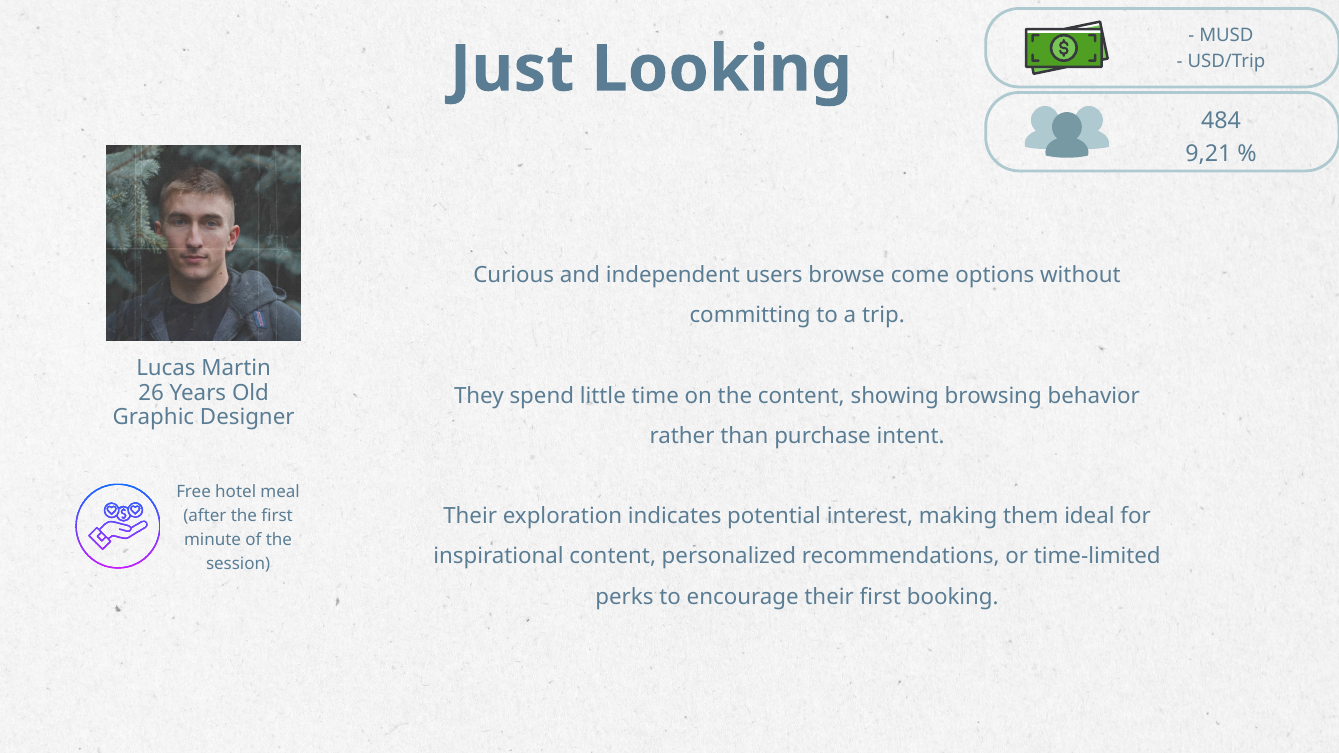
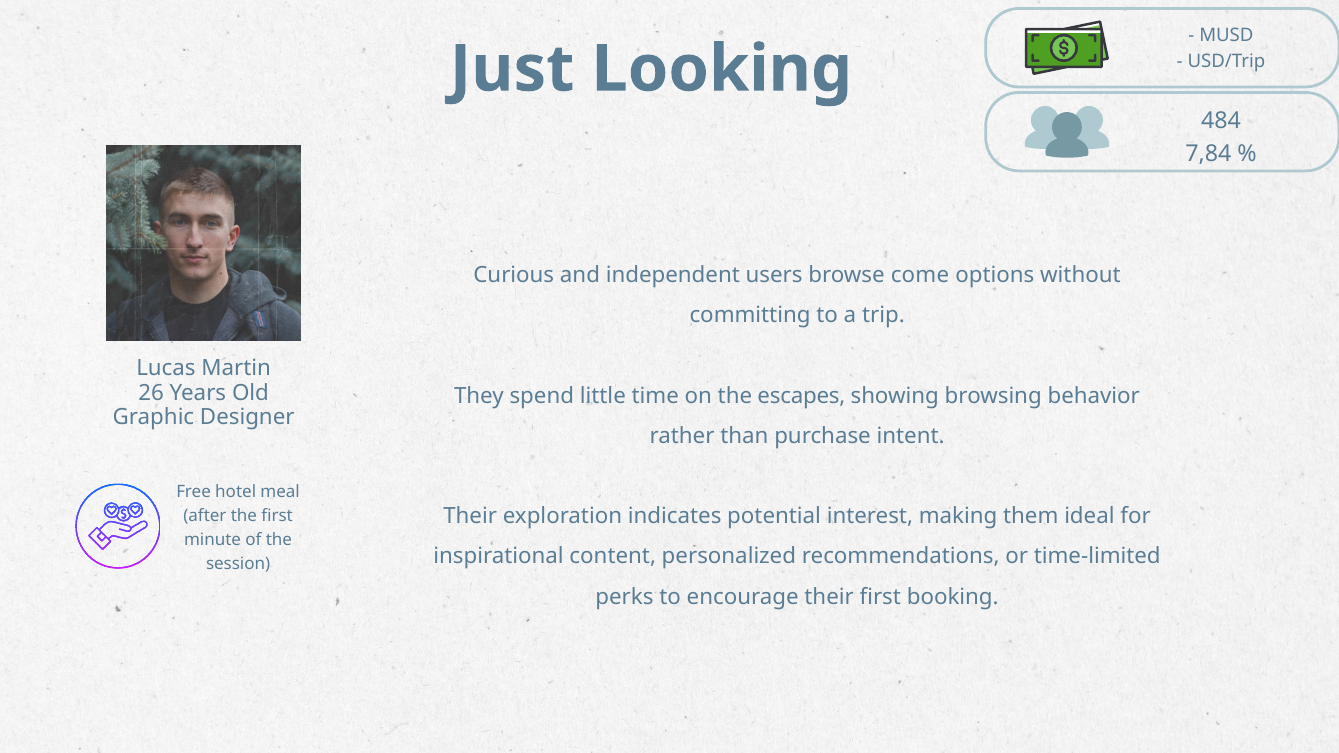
9,21: 9,21 -> 7,84 (1208, 154)
the content: content -> escapes (801, 396)
